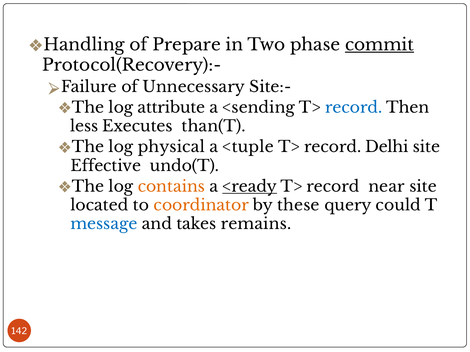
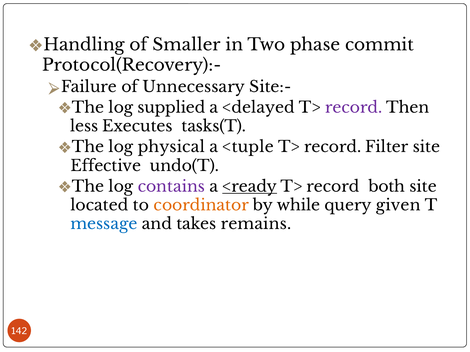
Prepare: Prepare -> Smaller (187, 45)
commit underline: present -> none (379, 45)
attribute: attribute -> supplied (171, 108)
<sending: <sending -> <delayed (259, 108)
record colour: blue -> purple (354, 108)
than(T: than(T -> tasks(T (214, 127)
Delhi: Delhi -> Filter (387, 147)
contains colour: orange -> purple (171, 187)
near: near -> both (387, 187)
these: these -> while (299, 206)
could: could -> given (398, 206)
